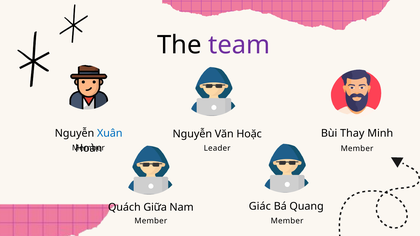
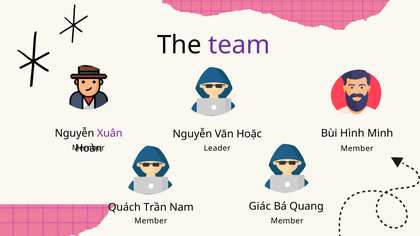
Xuân colour: blue -> purple (110, 133)
Thay: Thay -> Hình (352, 133)
Giữa: Giữa -> Trần (155, 208)
